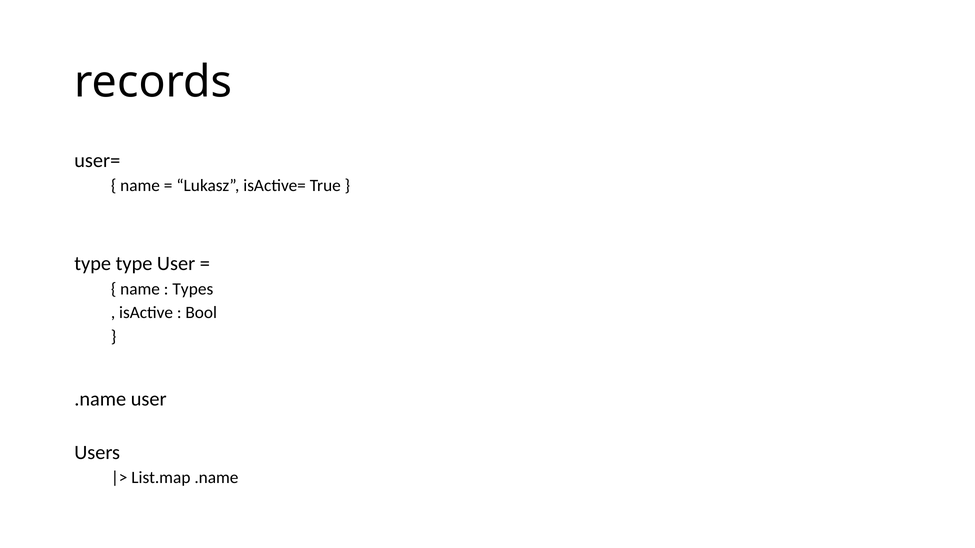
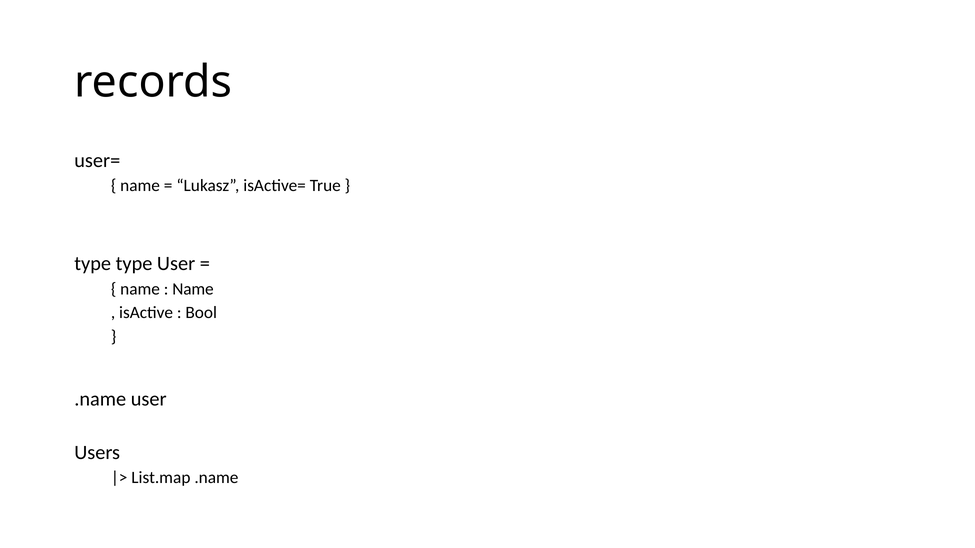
Types: Types -> Name (193, 289)
